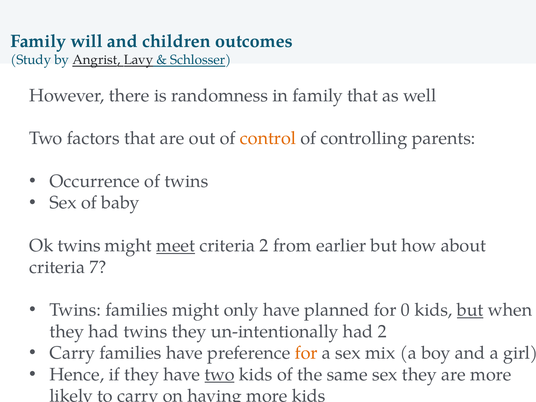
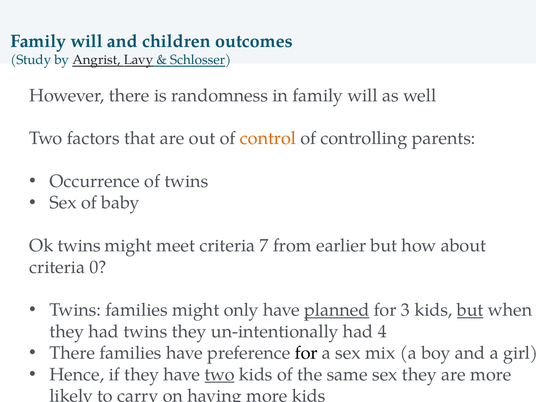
in family that: that -> will (363, 95)
meet underline: present -> none (176, 246)
criteria 2: 2 -> 7 (264, 246)
7: 7 -> 0 (98, 267)
planned underline: none -> present (337, 310)
0: 0 -> 3 (405, 310)
had 2: 2 -> 4 (382, 331)
Carry: Carry -> There (72, 353)
for colour: orange -> black (306, 353)
